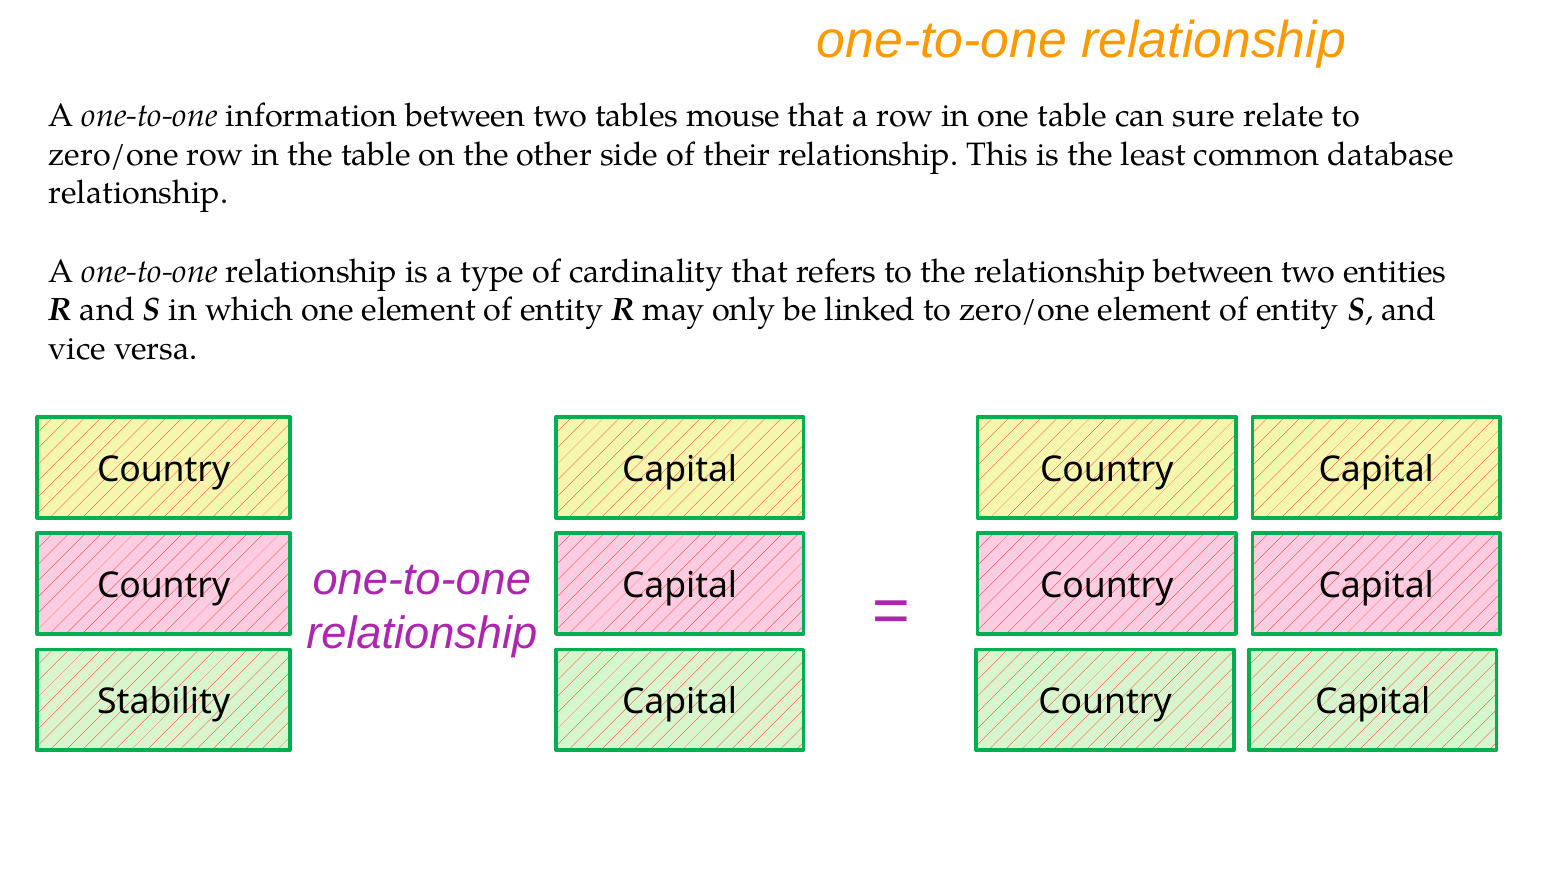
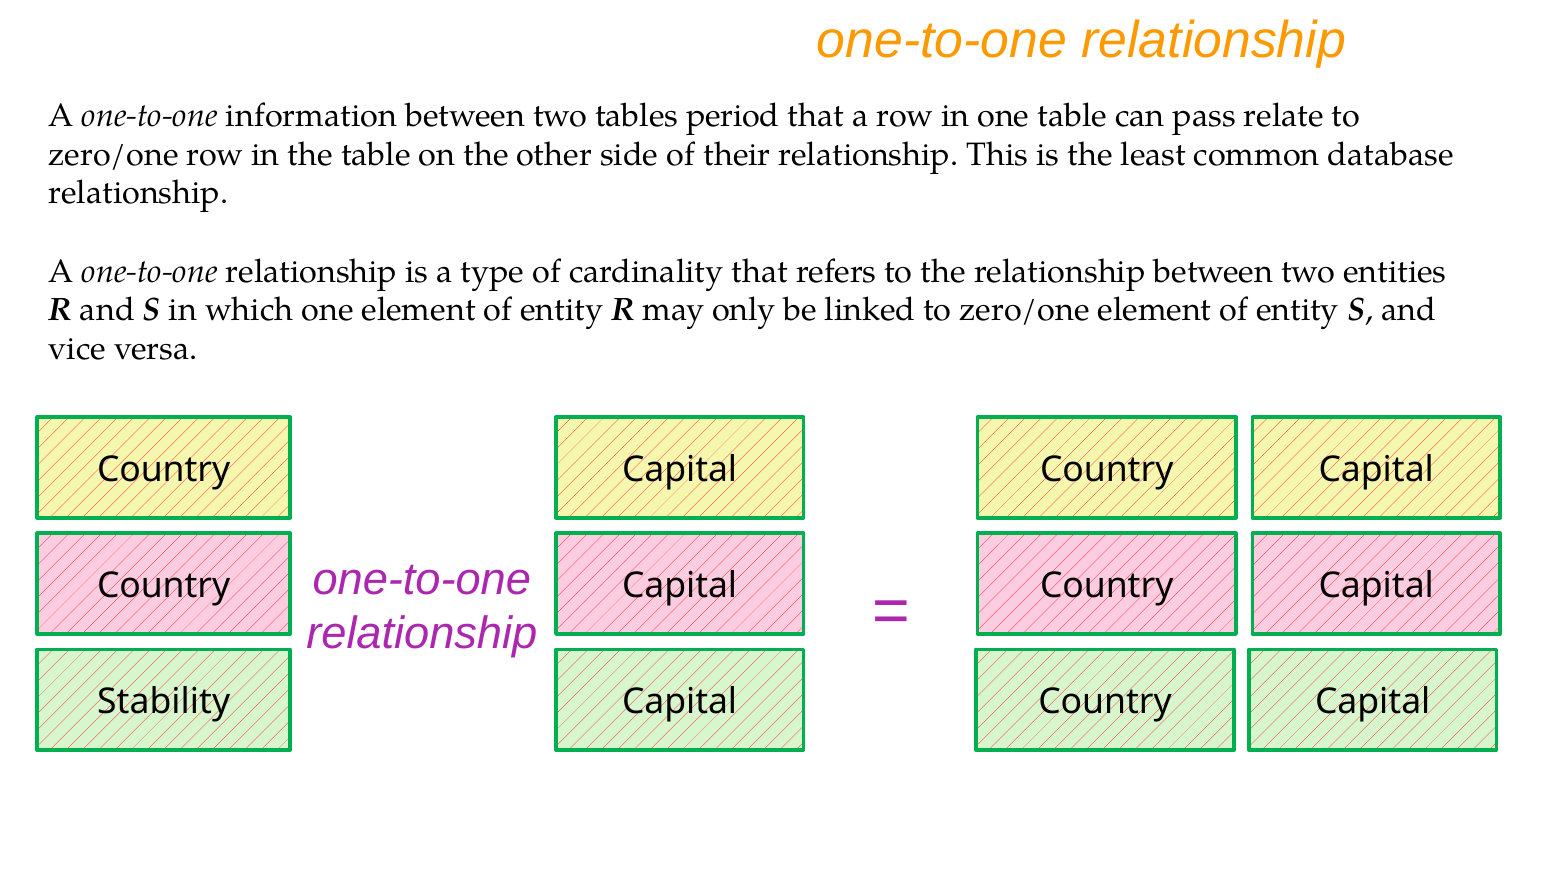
mouse: mouse -> period (733, 116)
sure: sure -> pass (1204, 116)
